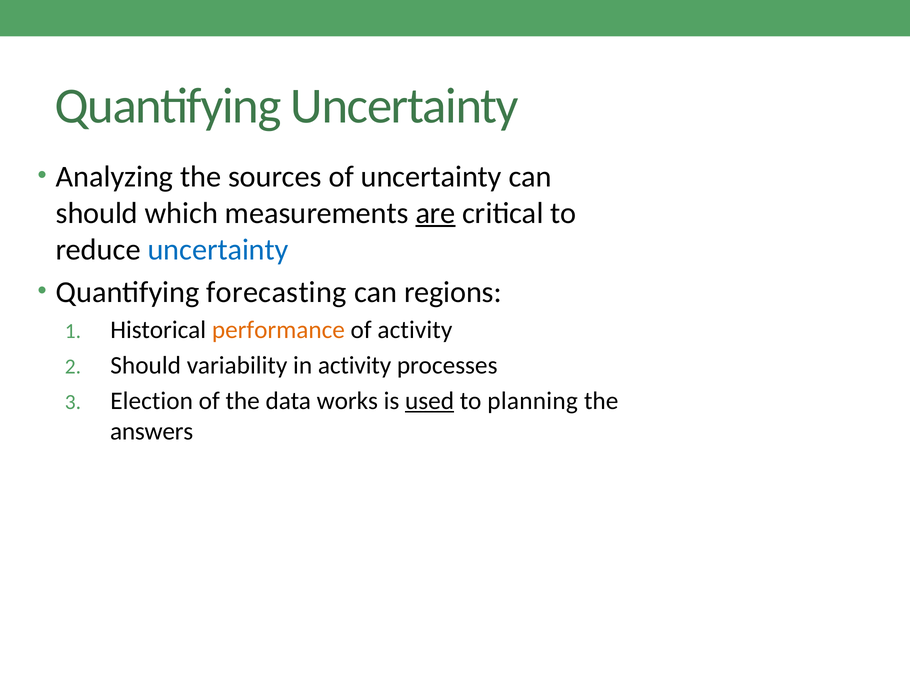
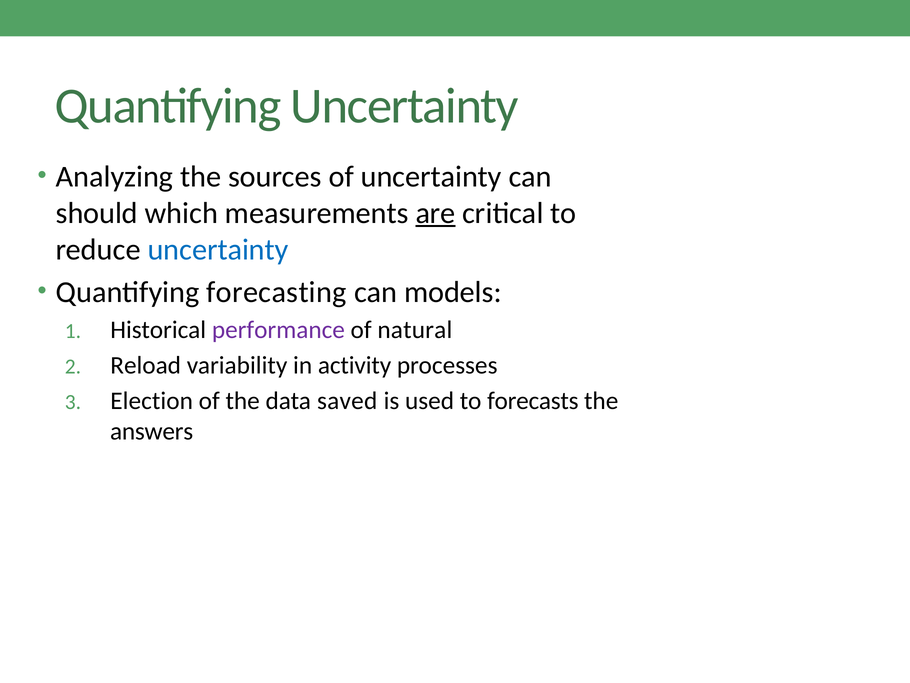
regions: regions -> models (453, 292)
performance colour: orange -> purple (278, 330)
of activity: activity -> natural (415, 330)
Should: Should -> Reload (146, 365)
works: works -> saved (347, 401)
used underline: present -> none (430, 401)
planning: planning -> forecasts (533, 401)
